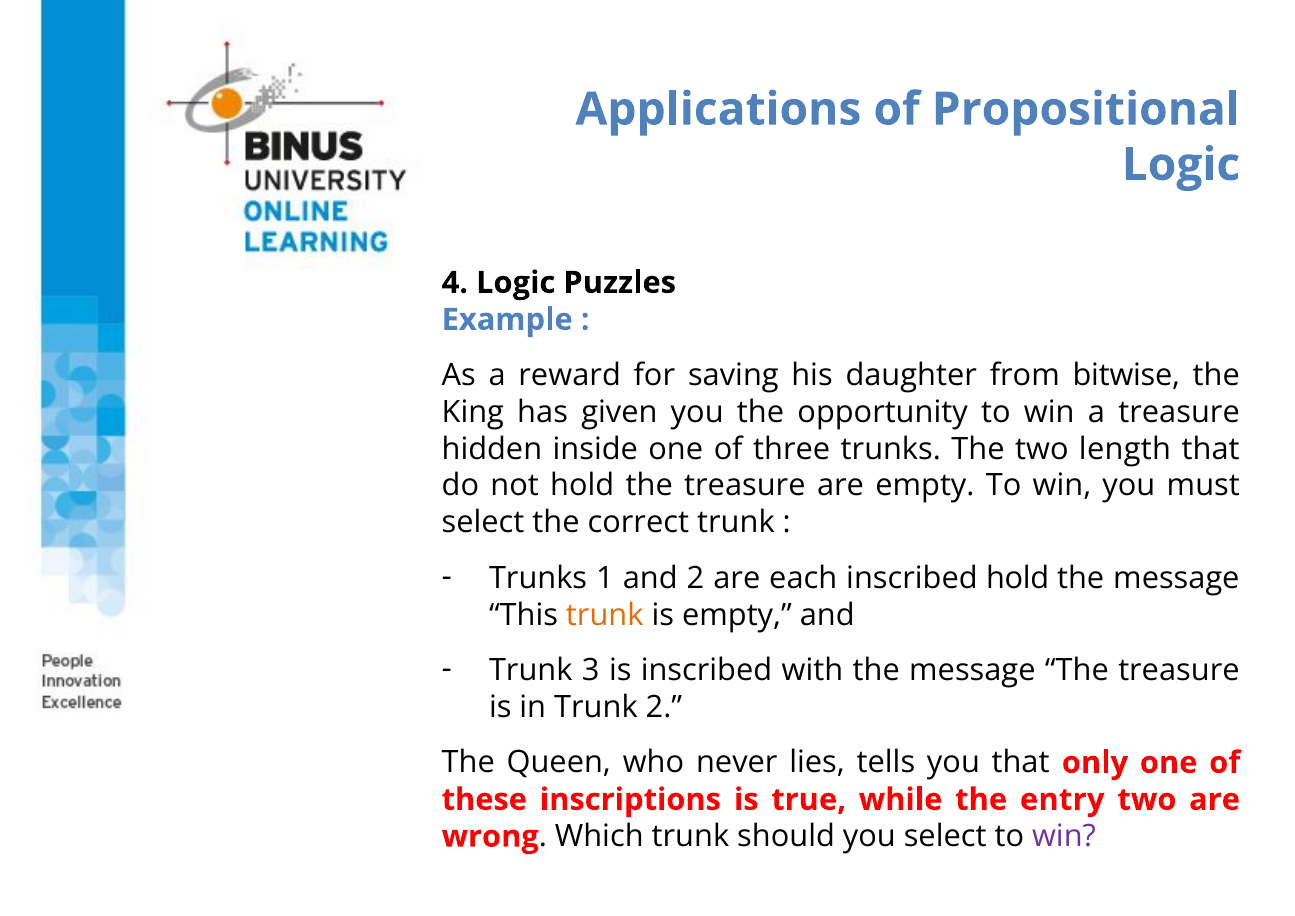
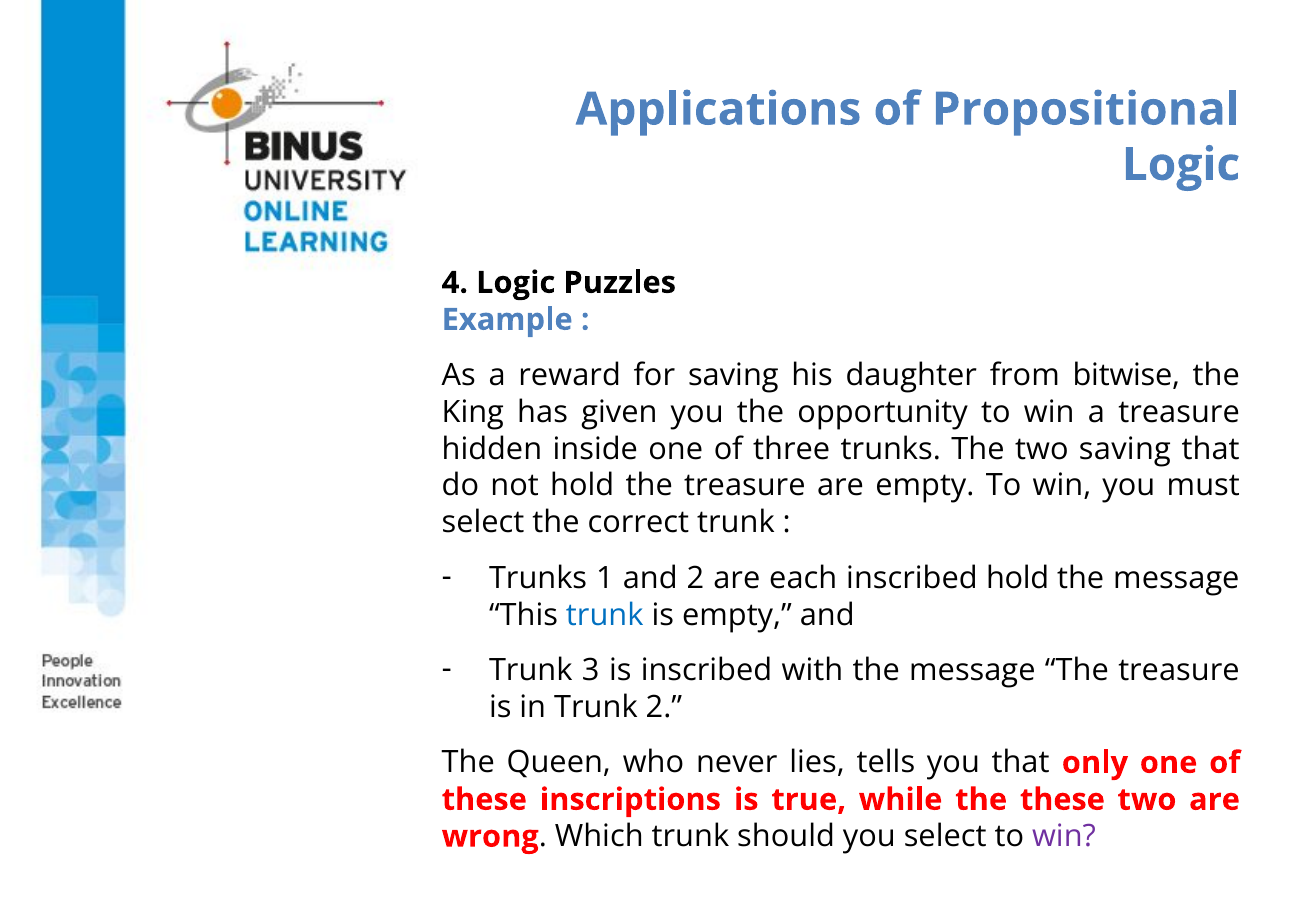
two length: length -> saving (1125, 449)
trunk colour: orange -> blue (605, 615)
the entry: entry -> these (1062, 800)
